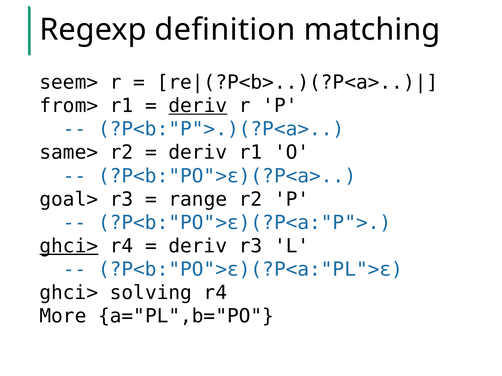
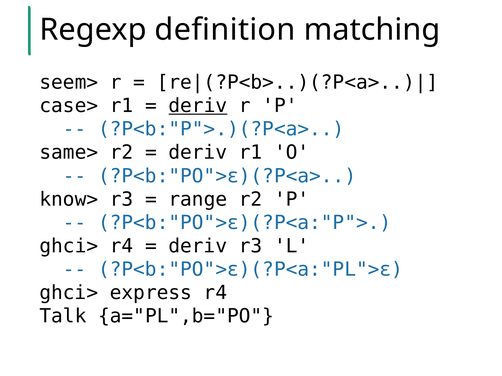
from>: from> -> case> (69, 106)
goal>: goal> -> know> (69, 200)
ghci> underline: present -> none (69, 246)
solving: solving -> express (151, 293)
More: More -> Talk (63, 316)
